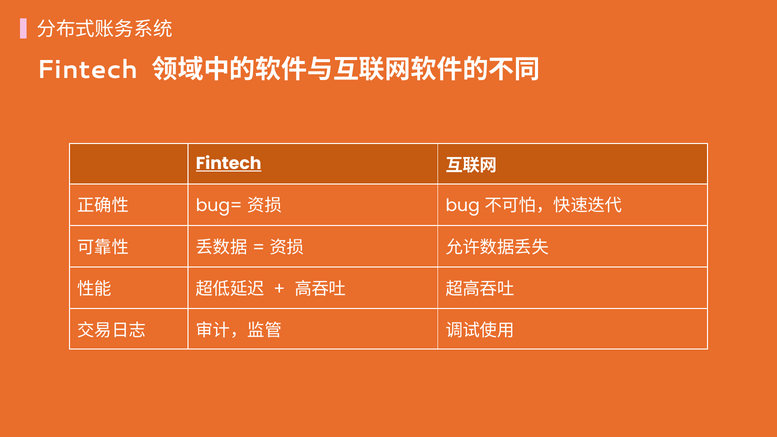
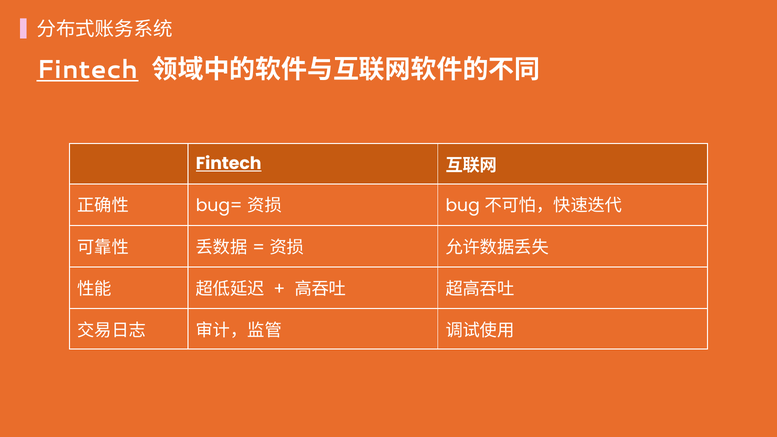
Fintech underline: none -> present (87, 70)
